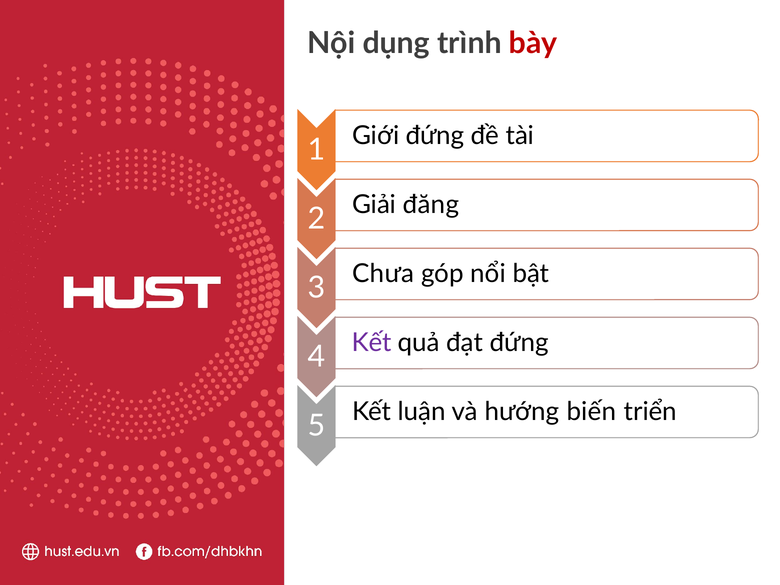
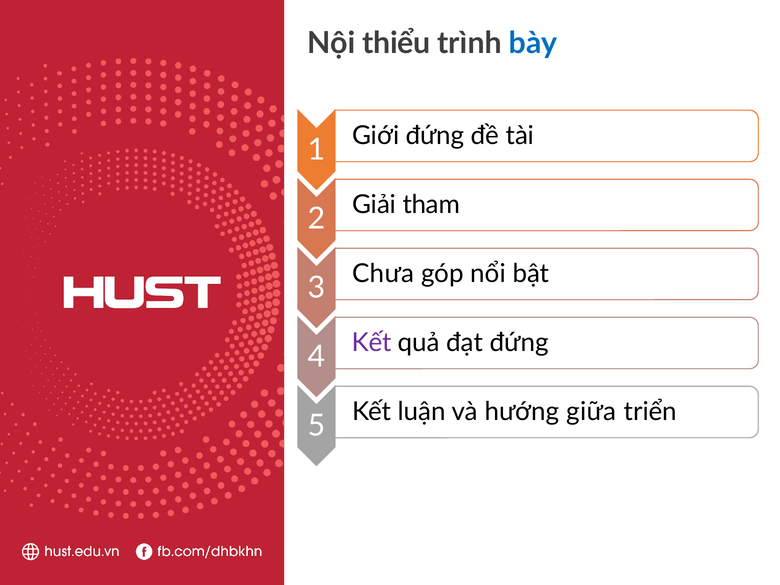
dụng: dụng -> thiểu (396, 43)
bày colour: red -> blue (533, 43)
đăng: đăng -> tham (431, 205)
biến: biến -> giữa (591, 412)
